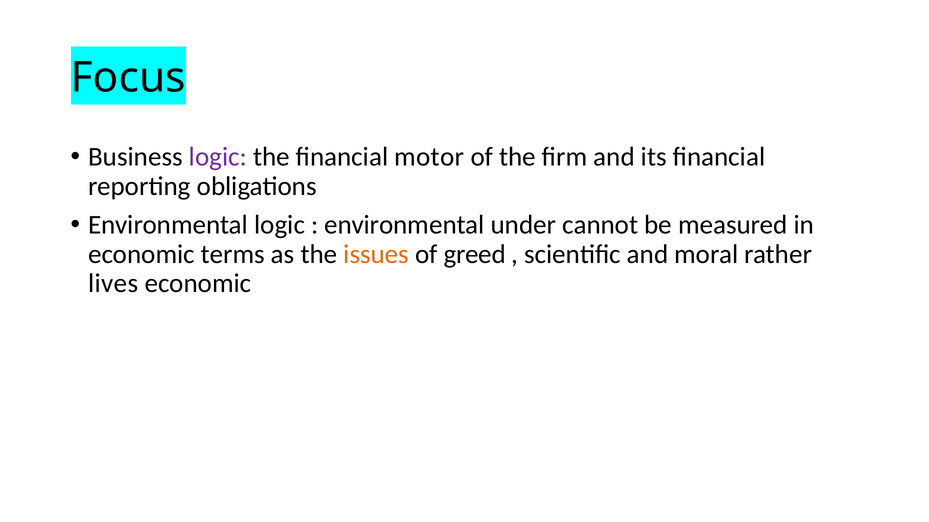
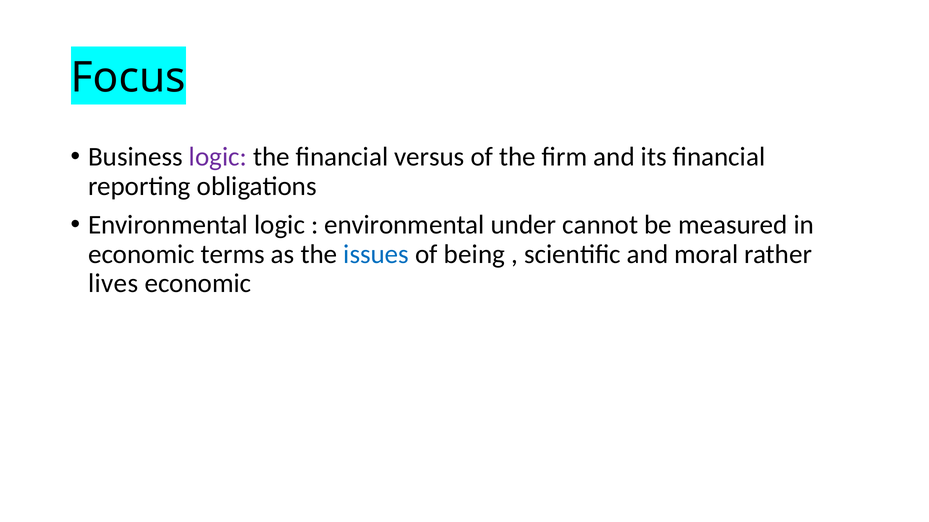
motor: motor -> versus (429, 157)
issues colour: orange -> blue (376, 255)
greed: greed -> being (474, 255)
